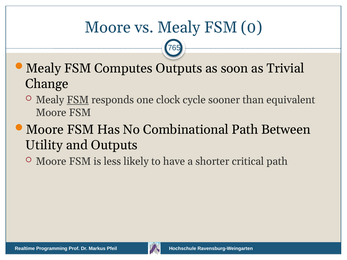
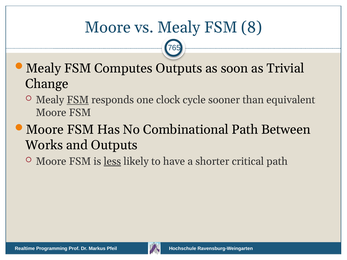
0: 0 -> 8 (252, 27)
Utility: Utility -> Works (44, 145)
less underline: none -> present (112, 161)
